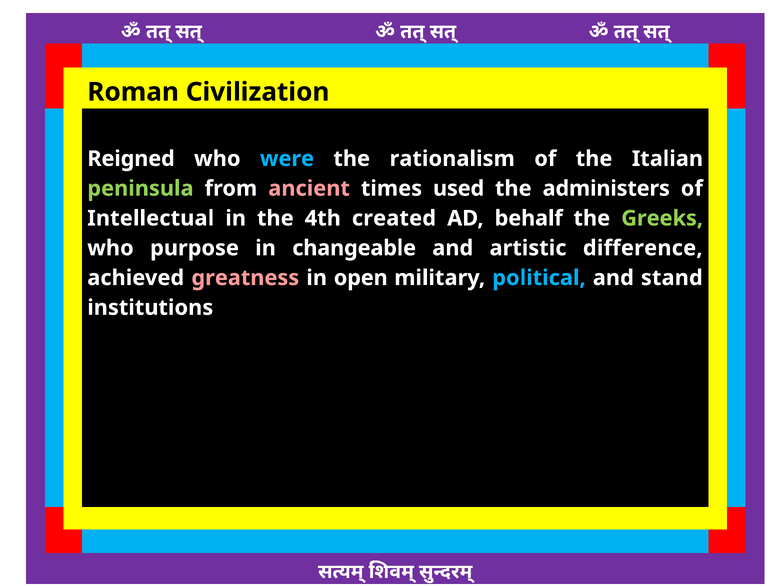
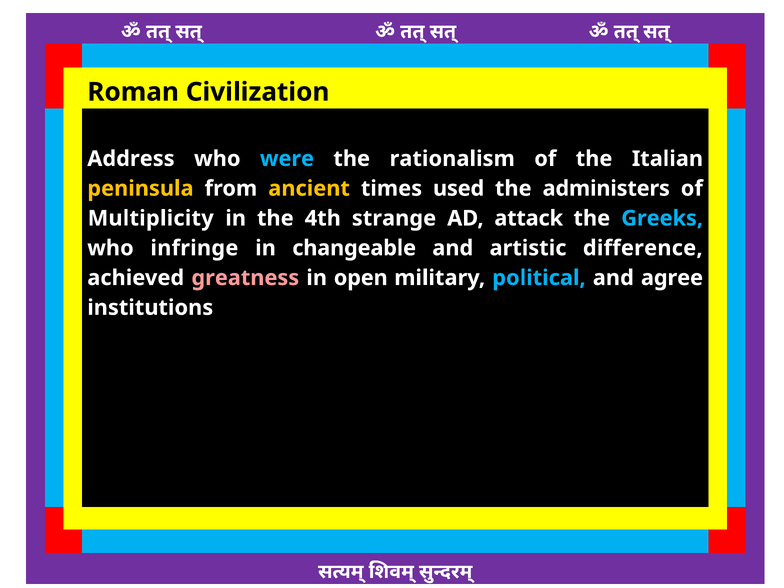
Reigned: Reigned -> Address (131, 159)
peninsula colour: light green -> yellow (140, 189)
ancient colour: pink -> yellow (309, 189)
Intellectual: Intellectual -> Multiplicity (151, 218)
created: created -> strange (394, 218)
behalf: behalf -> attack (529, 218)
Greeks colour: light green -> light blue (662, 218)
purpose: purpose -> infringe (194, 248)
stand: stand -> agree (672, 278)
